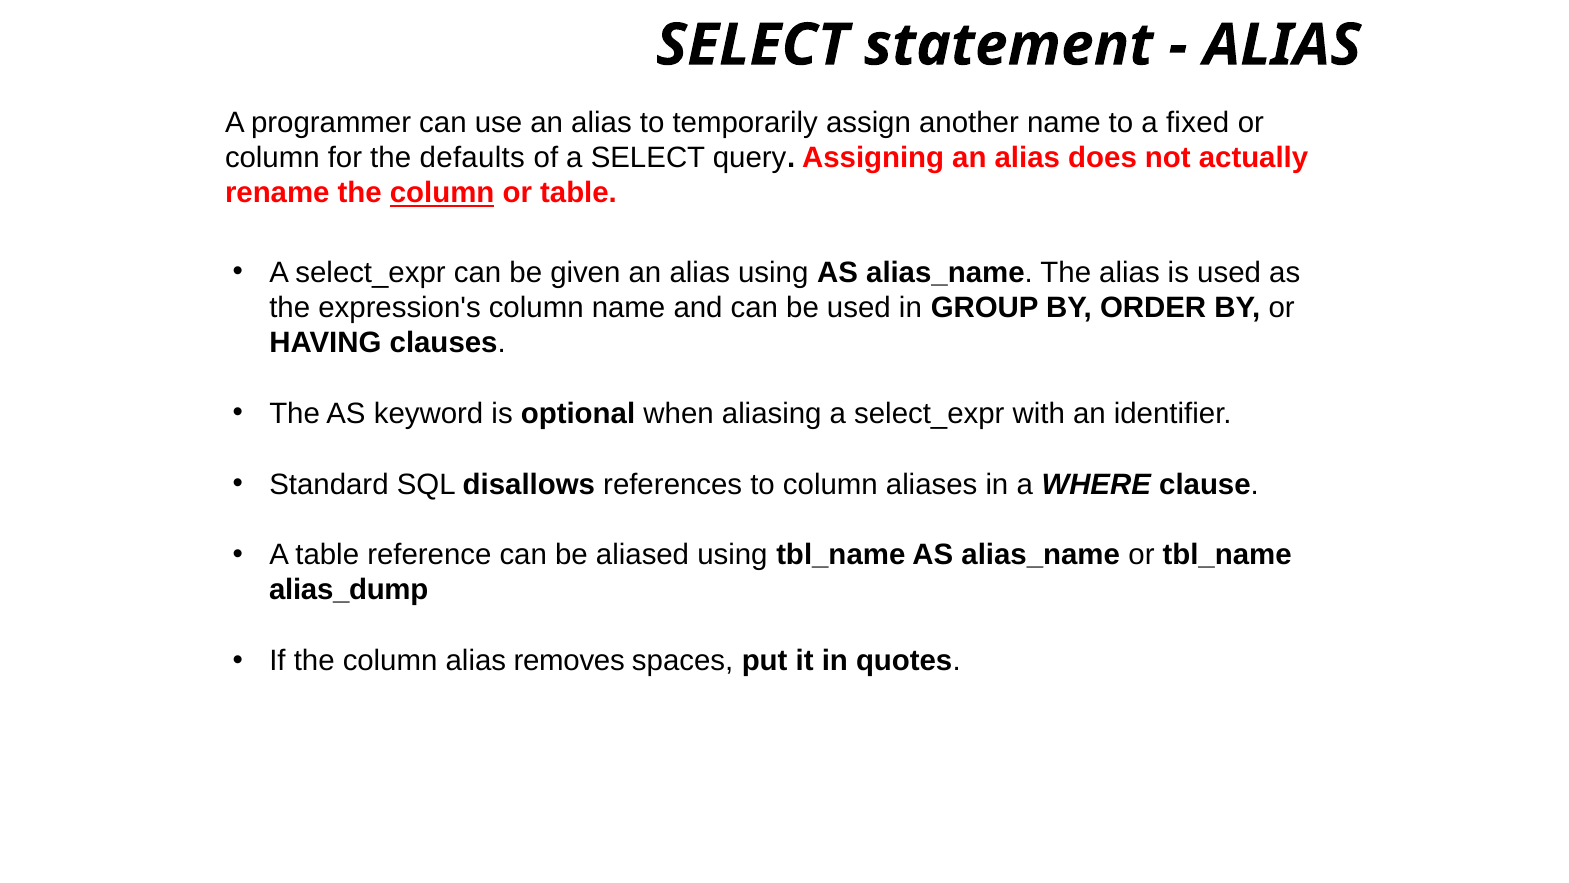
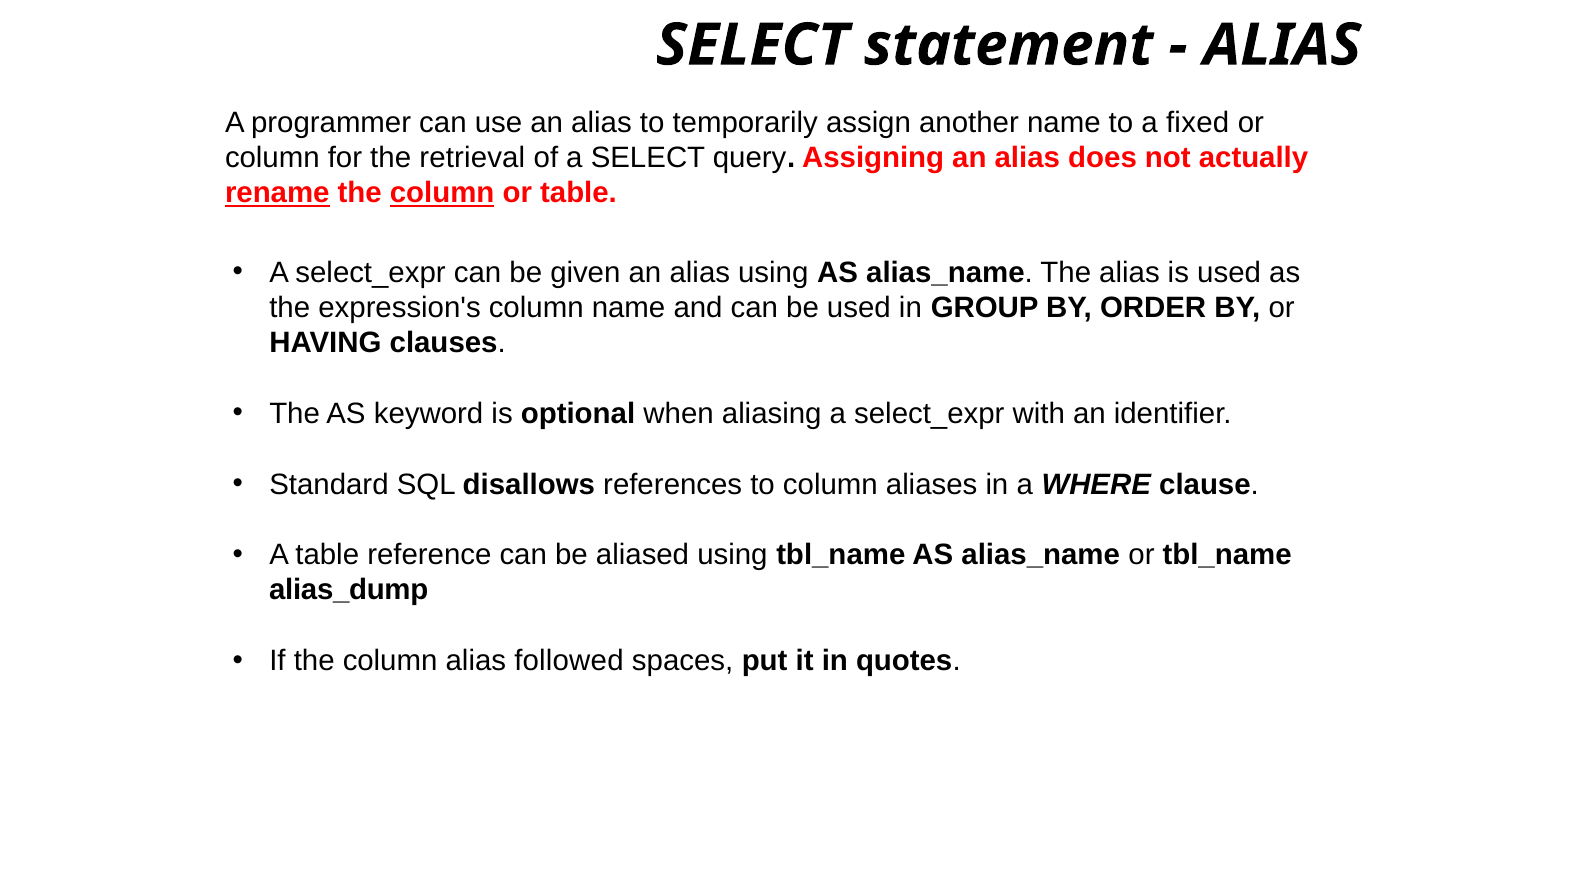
defaults: defaults -> retrieval (472, 158)
rename underline: none -> present (277, 193)
removes: removes -> followed (569, 661)
